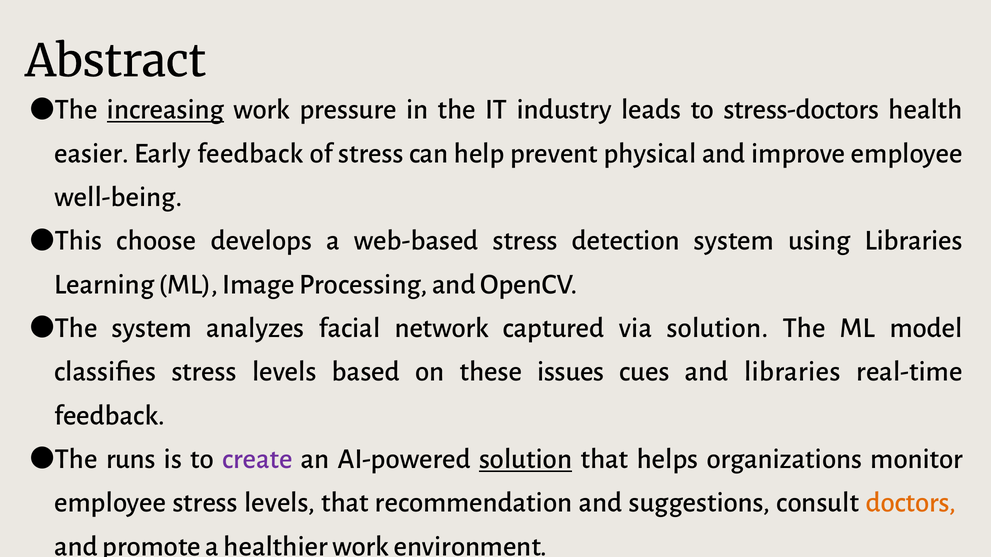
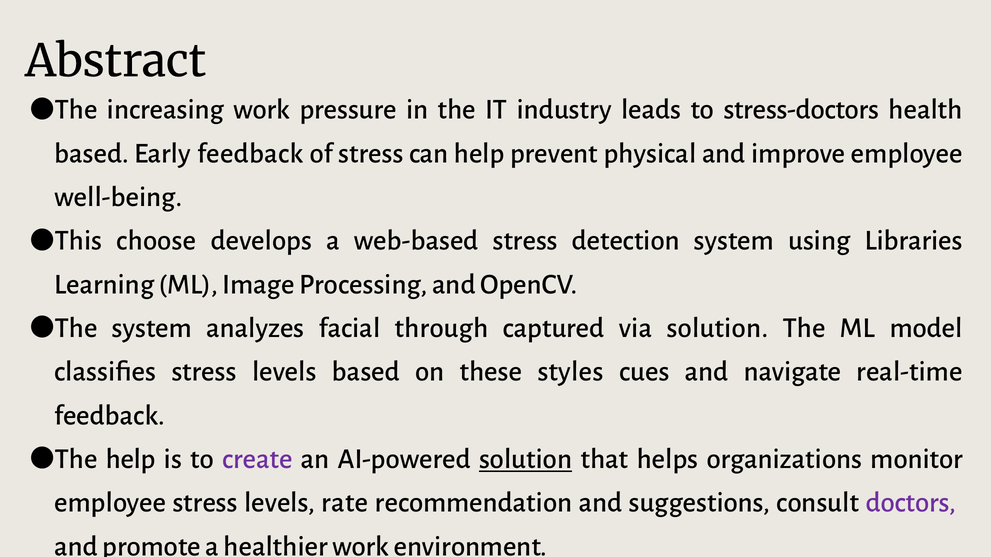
increasing underline: present -> none (166, 109)
easier: easier -> based (92, 153)
network: network -> through (442, 328)
issues: issues -> styles (571, 372)
and libraries: libraries -> navigate (793, 372)
The runs: runs -> help (131, 459)
levels that: that -> rate (345, 503)
doctors colour: orange -> purple (911, 503)
